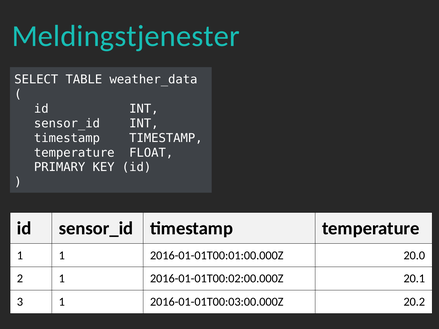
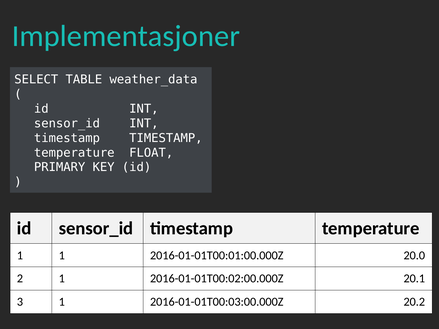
Meldingstjenester: Meldingstjenester -> Implementasjoner (126, 36)
